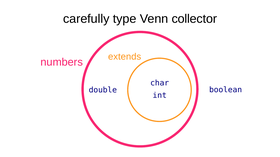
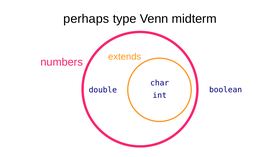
carefully: carefully -> perhaps (86, 19)
collector: collector -> midterm (194, 19)
